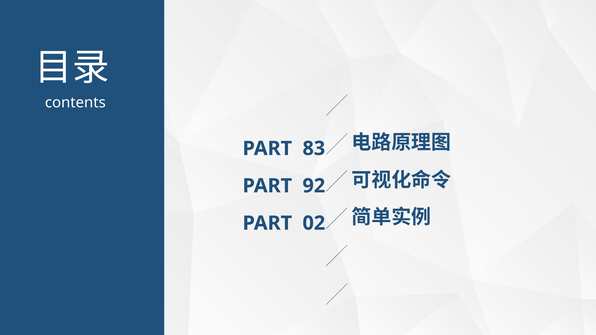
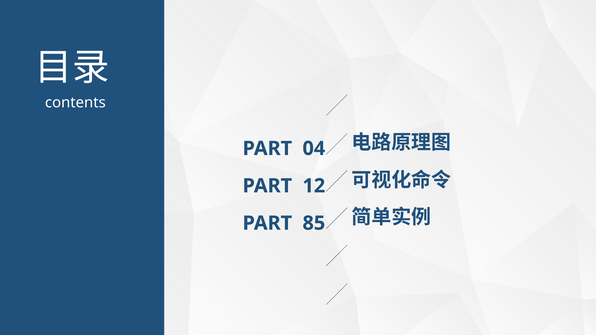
83: 83 -> 04 (314, 149)
92: 92 -> 12 (314, 186)
02: 02 -> 85 (314, 223)
